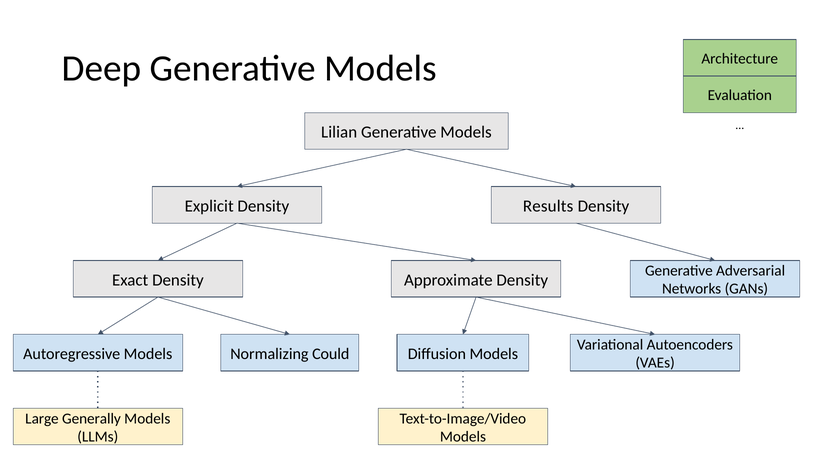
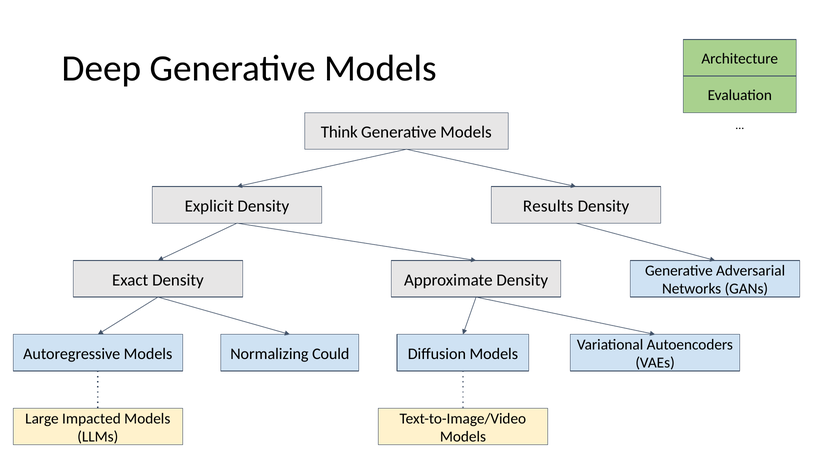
Lilian: Lilian -> Think (339, 132)
Generally: Generally -> Impacted (91, 419)
